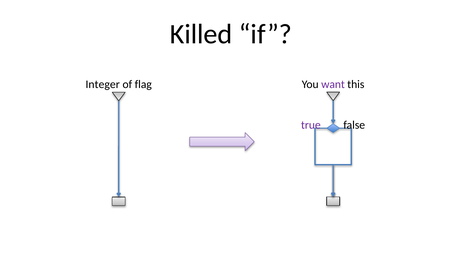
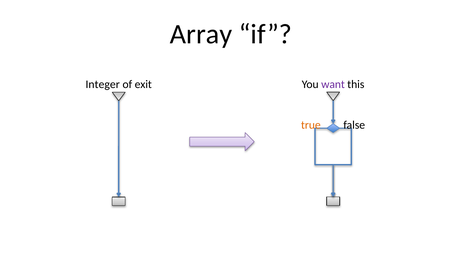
Killed: Killed -> Array (201, 34)
flag: flag -> exit (143, 84)
true colour: purple -> orange (311, 125)
